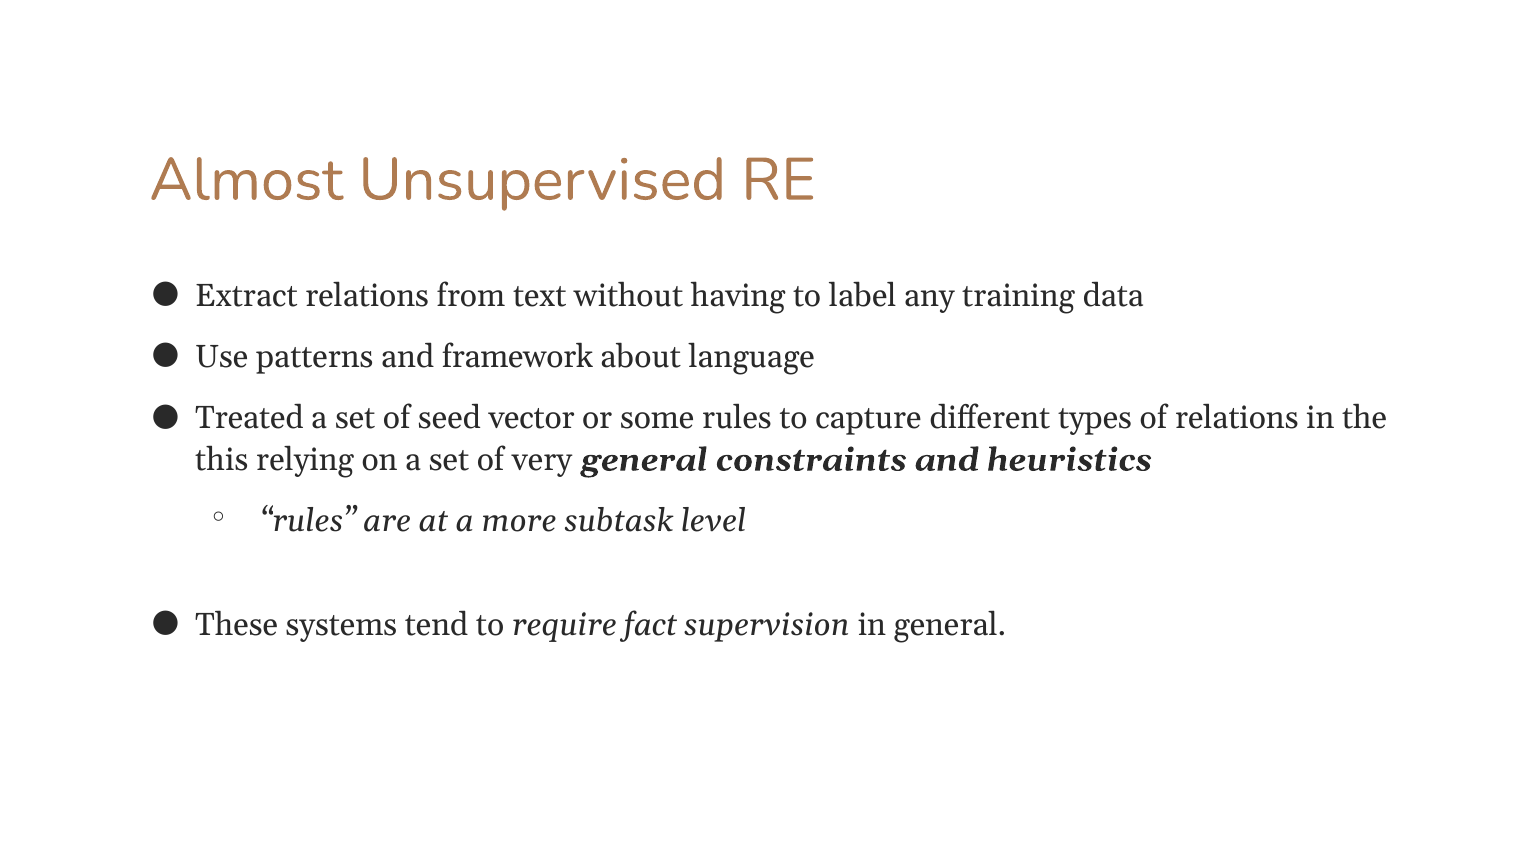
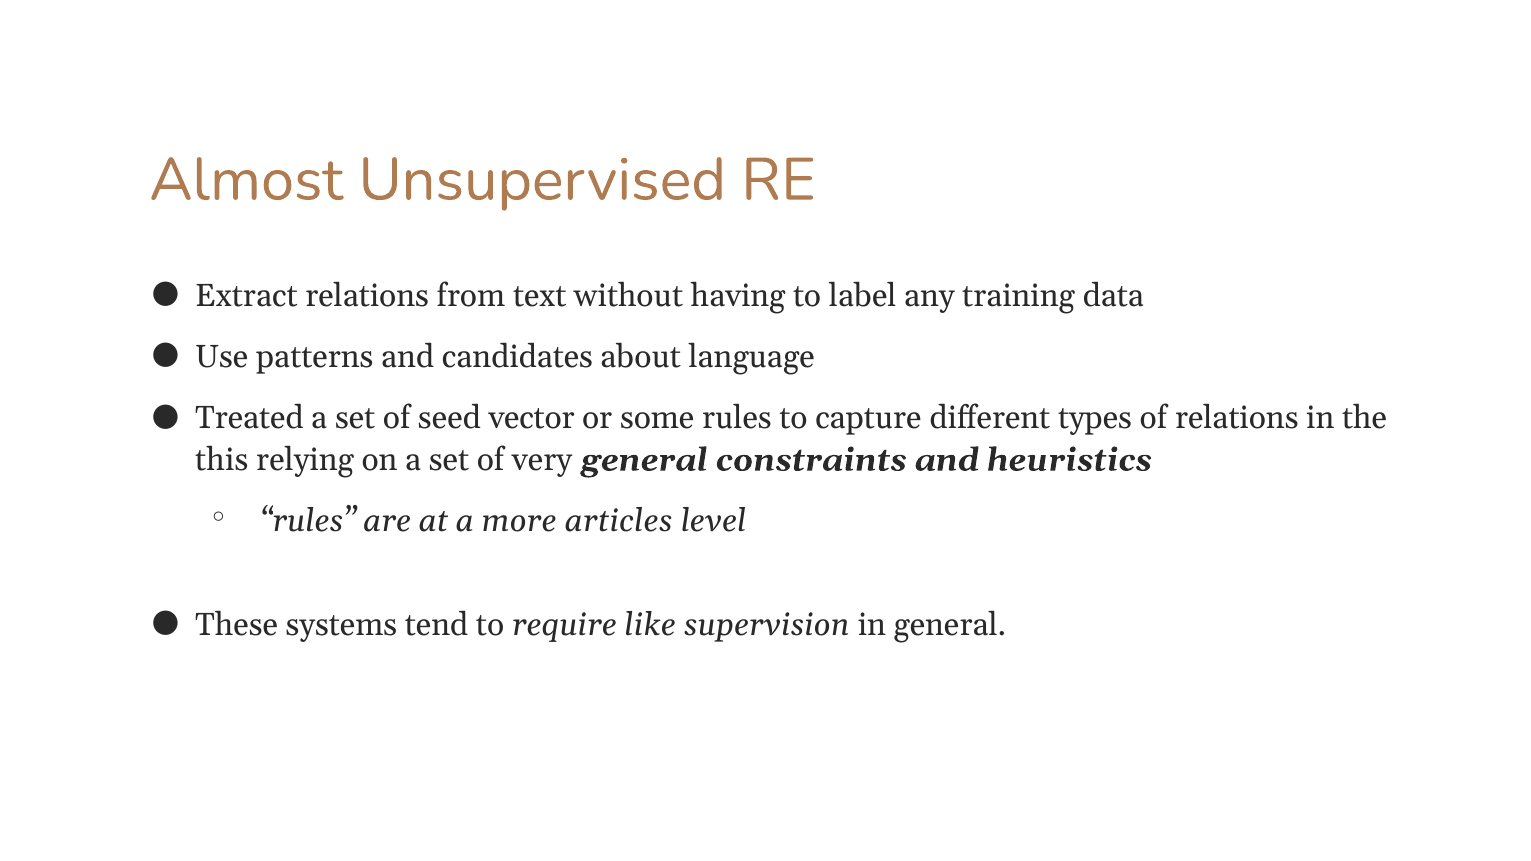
framework: framework -> candidates (517, 357)
subtask: subtask -> articles (619, 521)
fact: fact -> like (650, 625)
